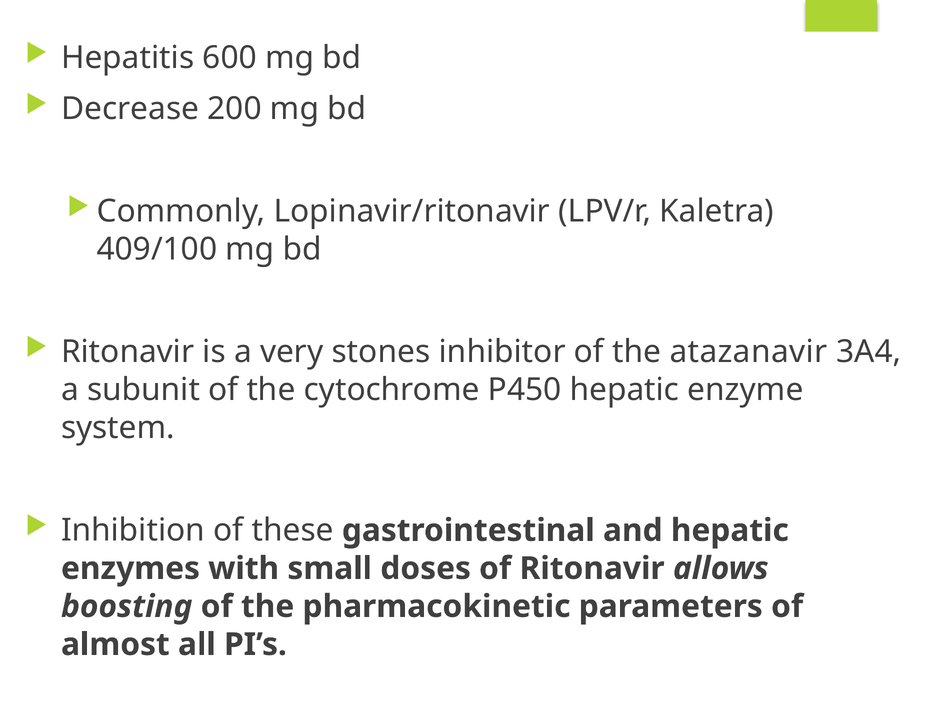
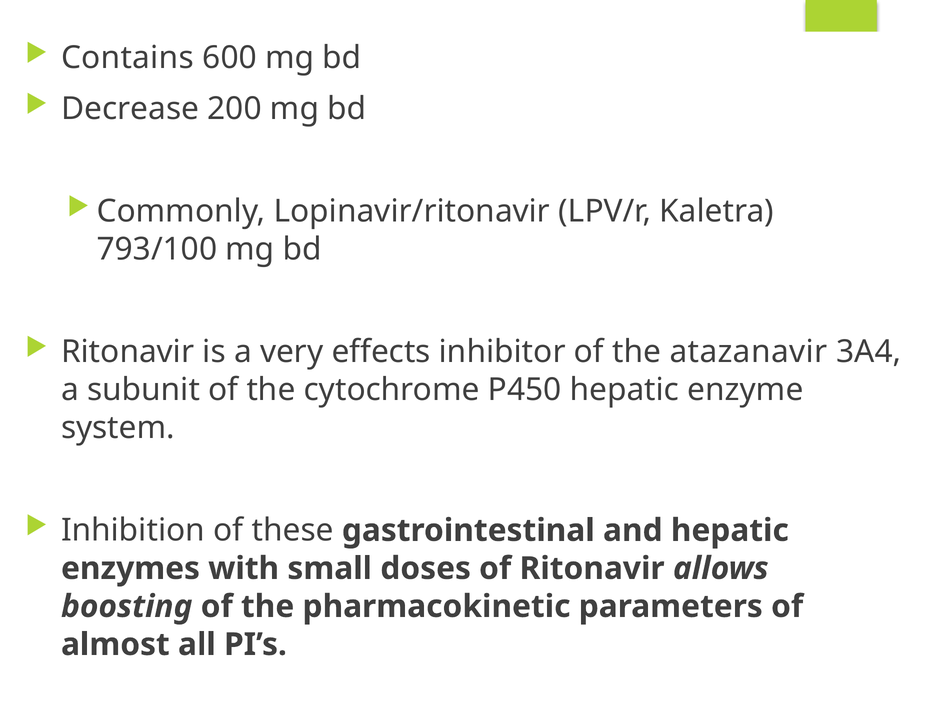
Hepatitis: Hepatitis -> Contains (128, 58)
409/100: 409/100 -> 793/100 (157, 250)
stones: stones -> effects (381, 352)
